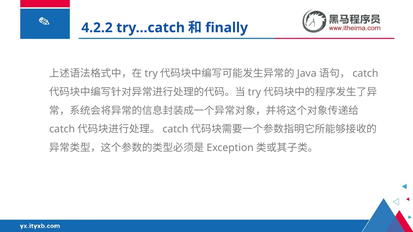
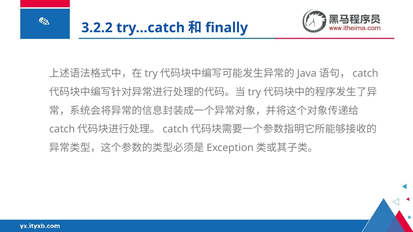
4.2.2: 4.2.2 -> 3.2.2 (97, 28)
